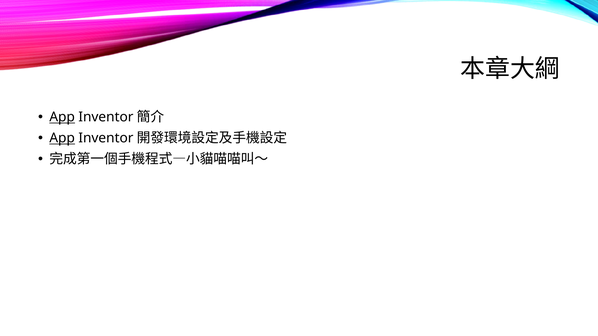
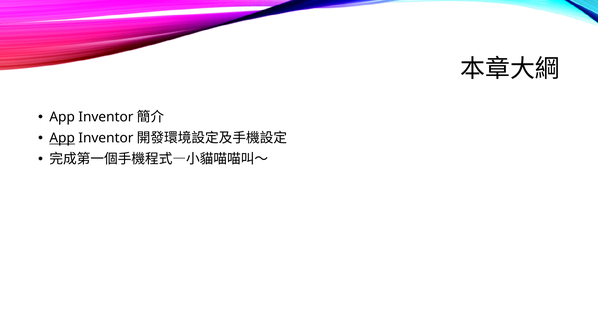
App underline: present -> none (62, 117)
